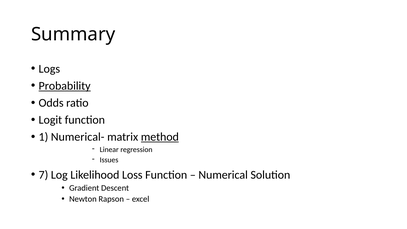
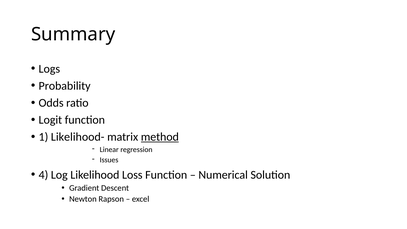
Probability underline: present -> none (65, 86)
Numerical-: Numerical- -> Likelihood- (78, 137)
7: 7 -> 4 (43, 175)
